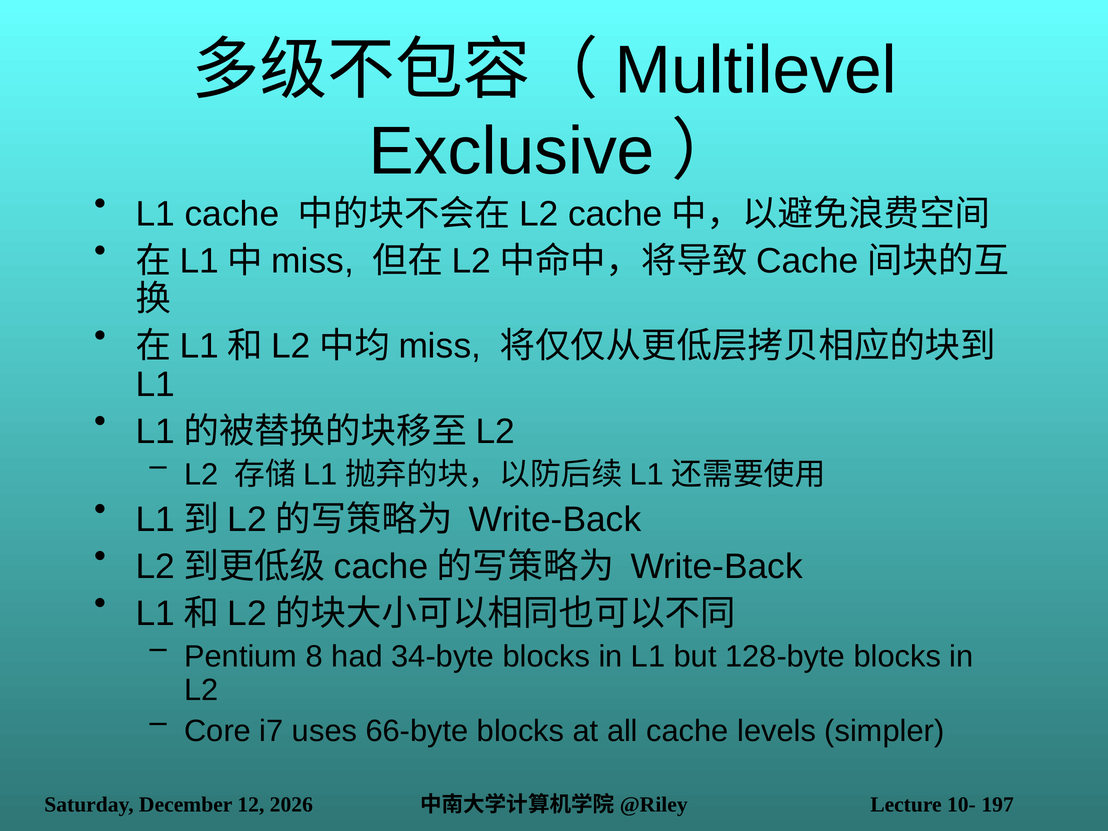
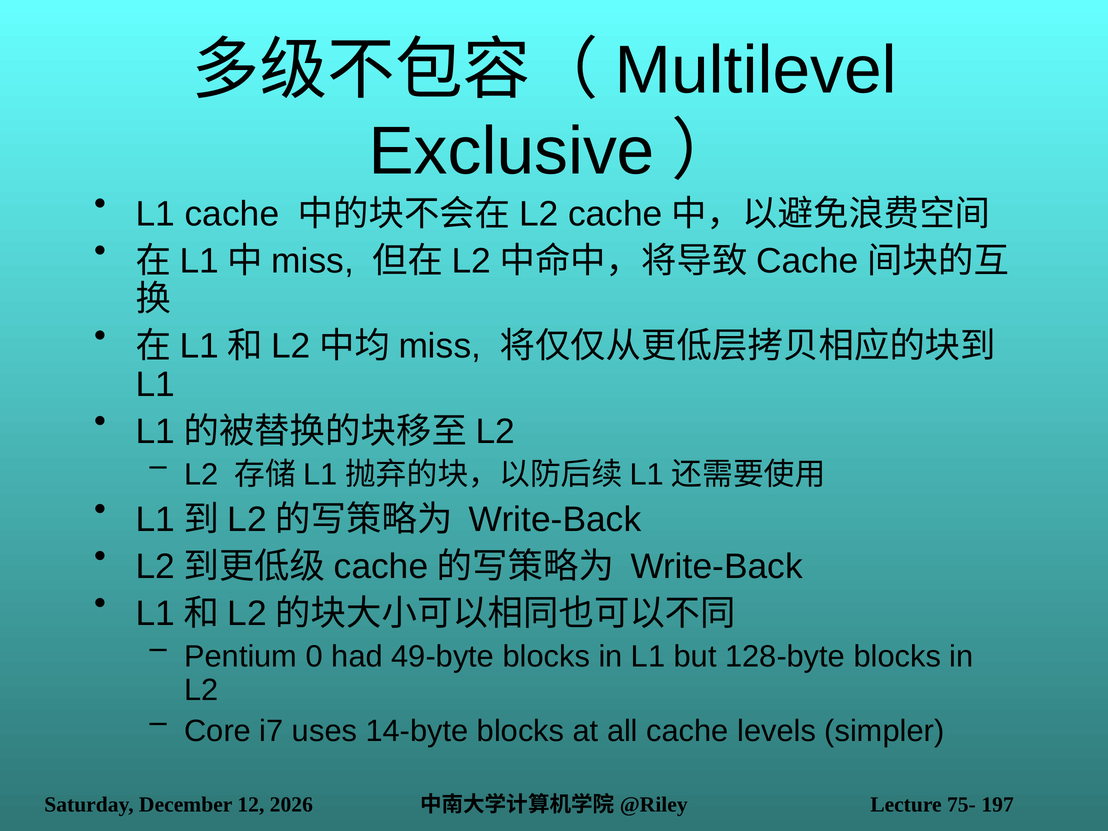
8: 8 -> 0 (314, 657)
34-byte: 34-byte -> 49-byte (443, 657)
66-byte: 66-byte -> 14-byte (417, 731)
10-: 10- -> 75- (961, 805)
